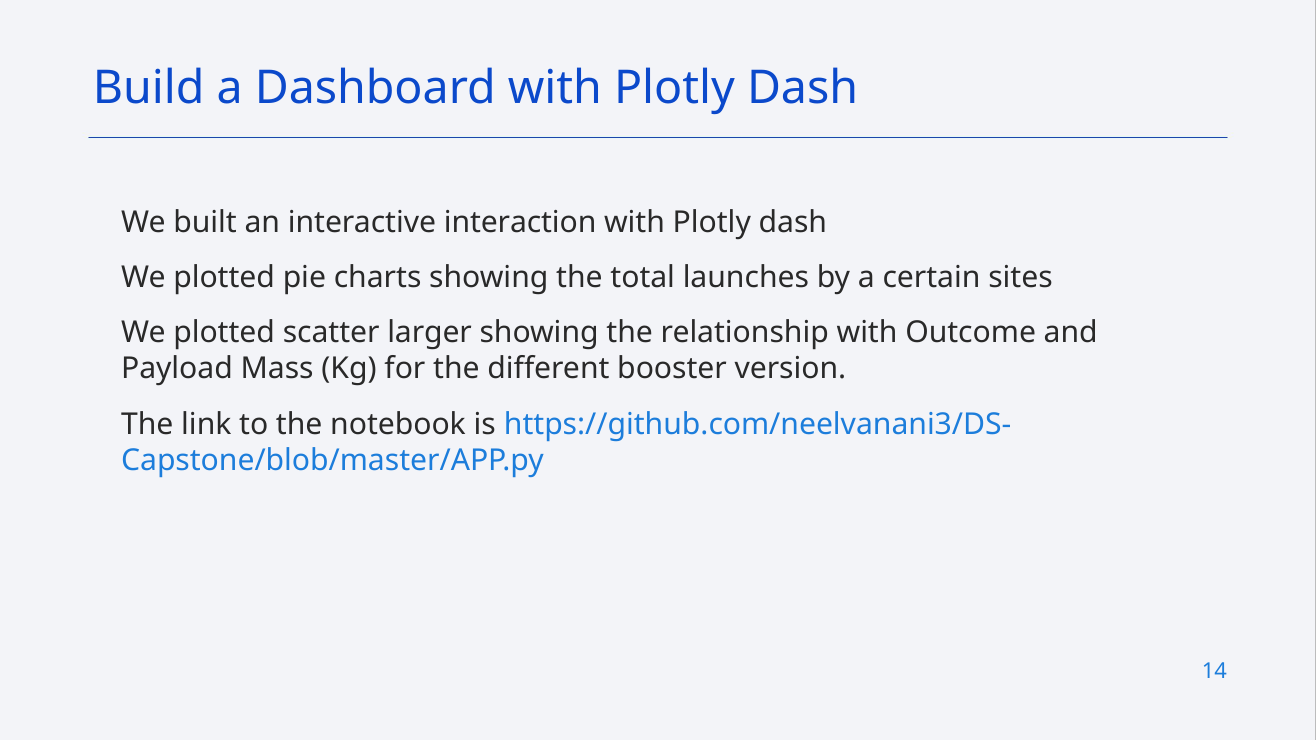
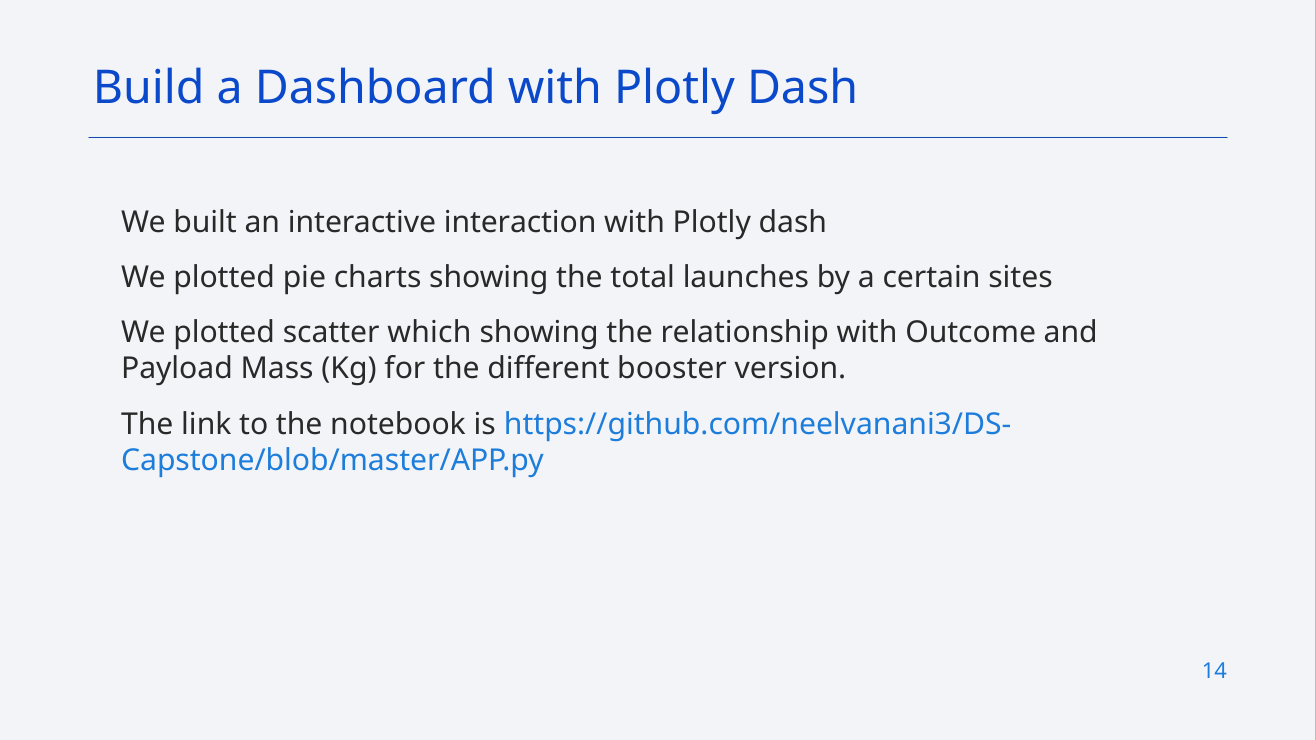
larger: larger -> which (429, 333)
